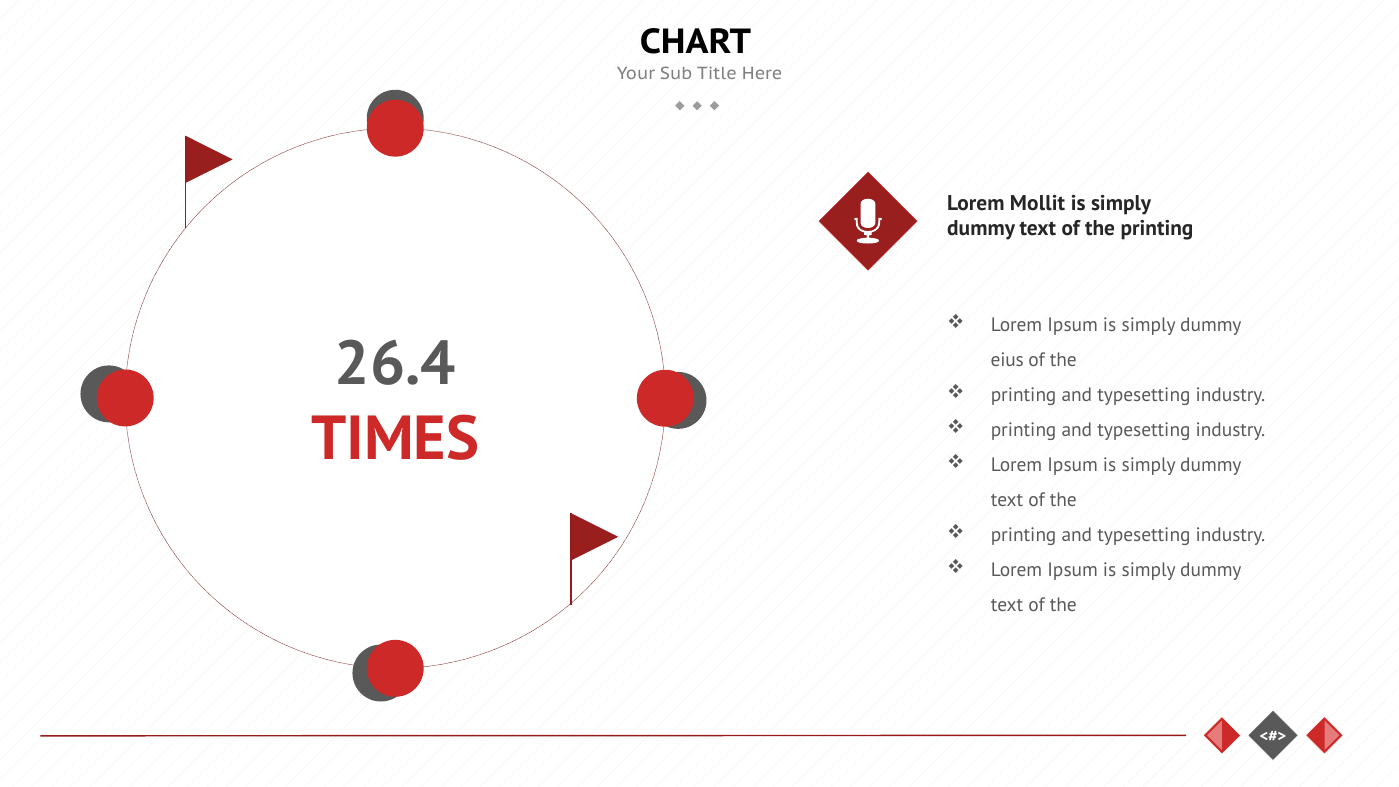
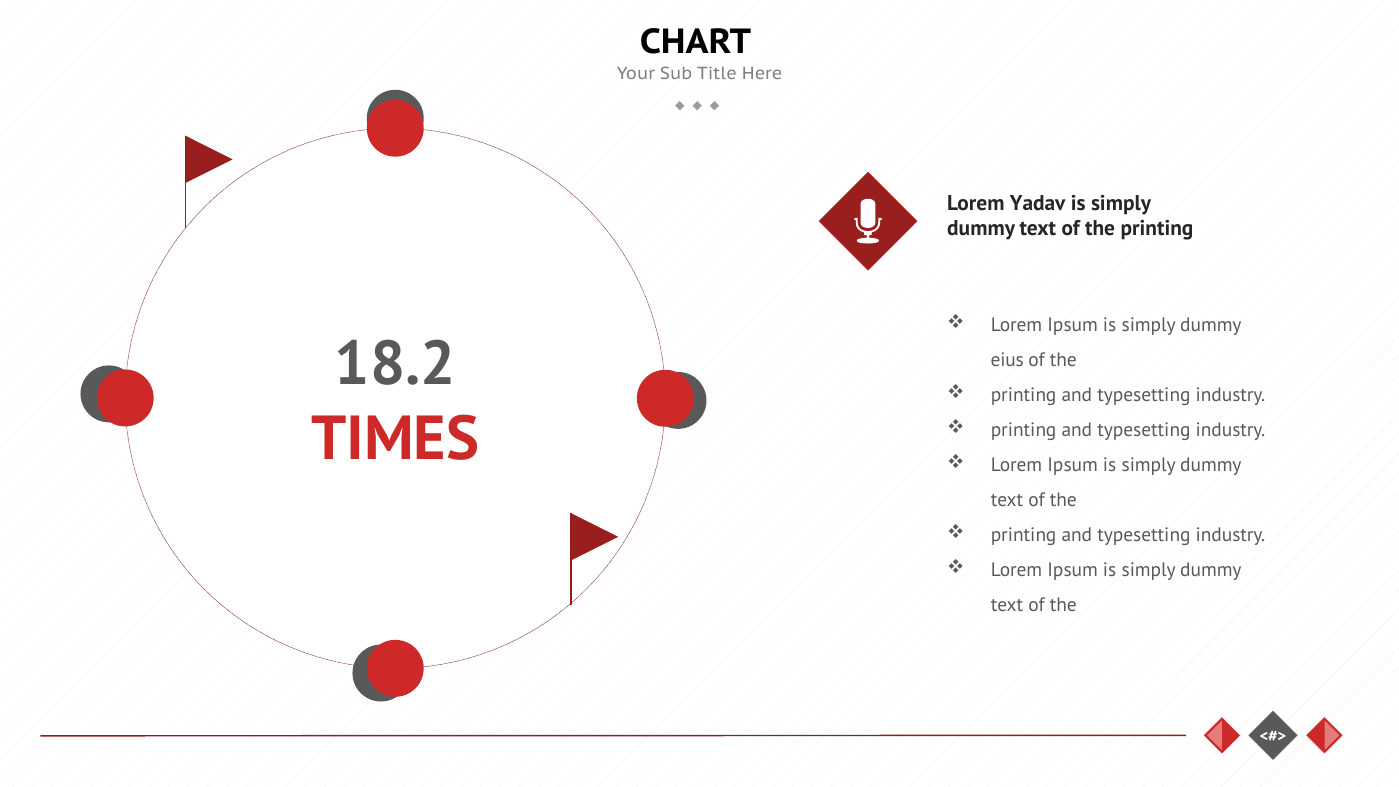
Mollit: Mollit -> Yadav (1038, 203)
26.4: 26.4 -> 18.2 (395, 364)
